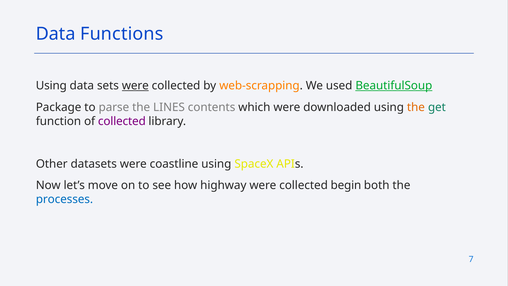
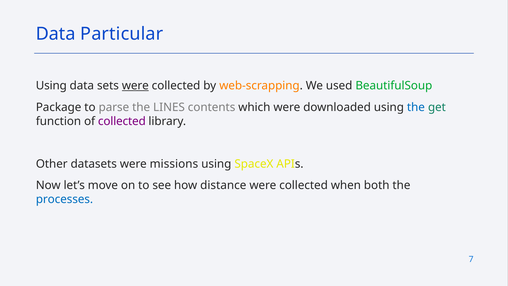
Functions: Functions -> Particular (122, 34)
BeautifulSoup underline: present -> none (394, 86)
the colour: orange -> blue (416, 107)
coastline: coastline -> missions (174, 164)
highway: highway -> distance (223, 185)
begin: begin -> when (346, 185)
